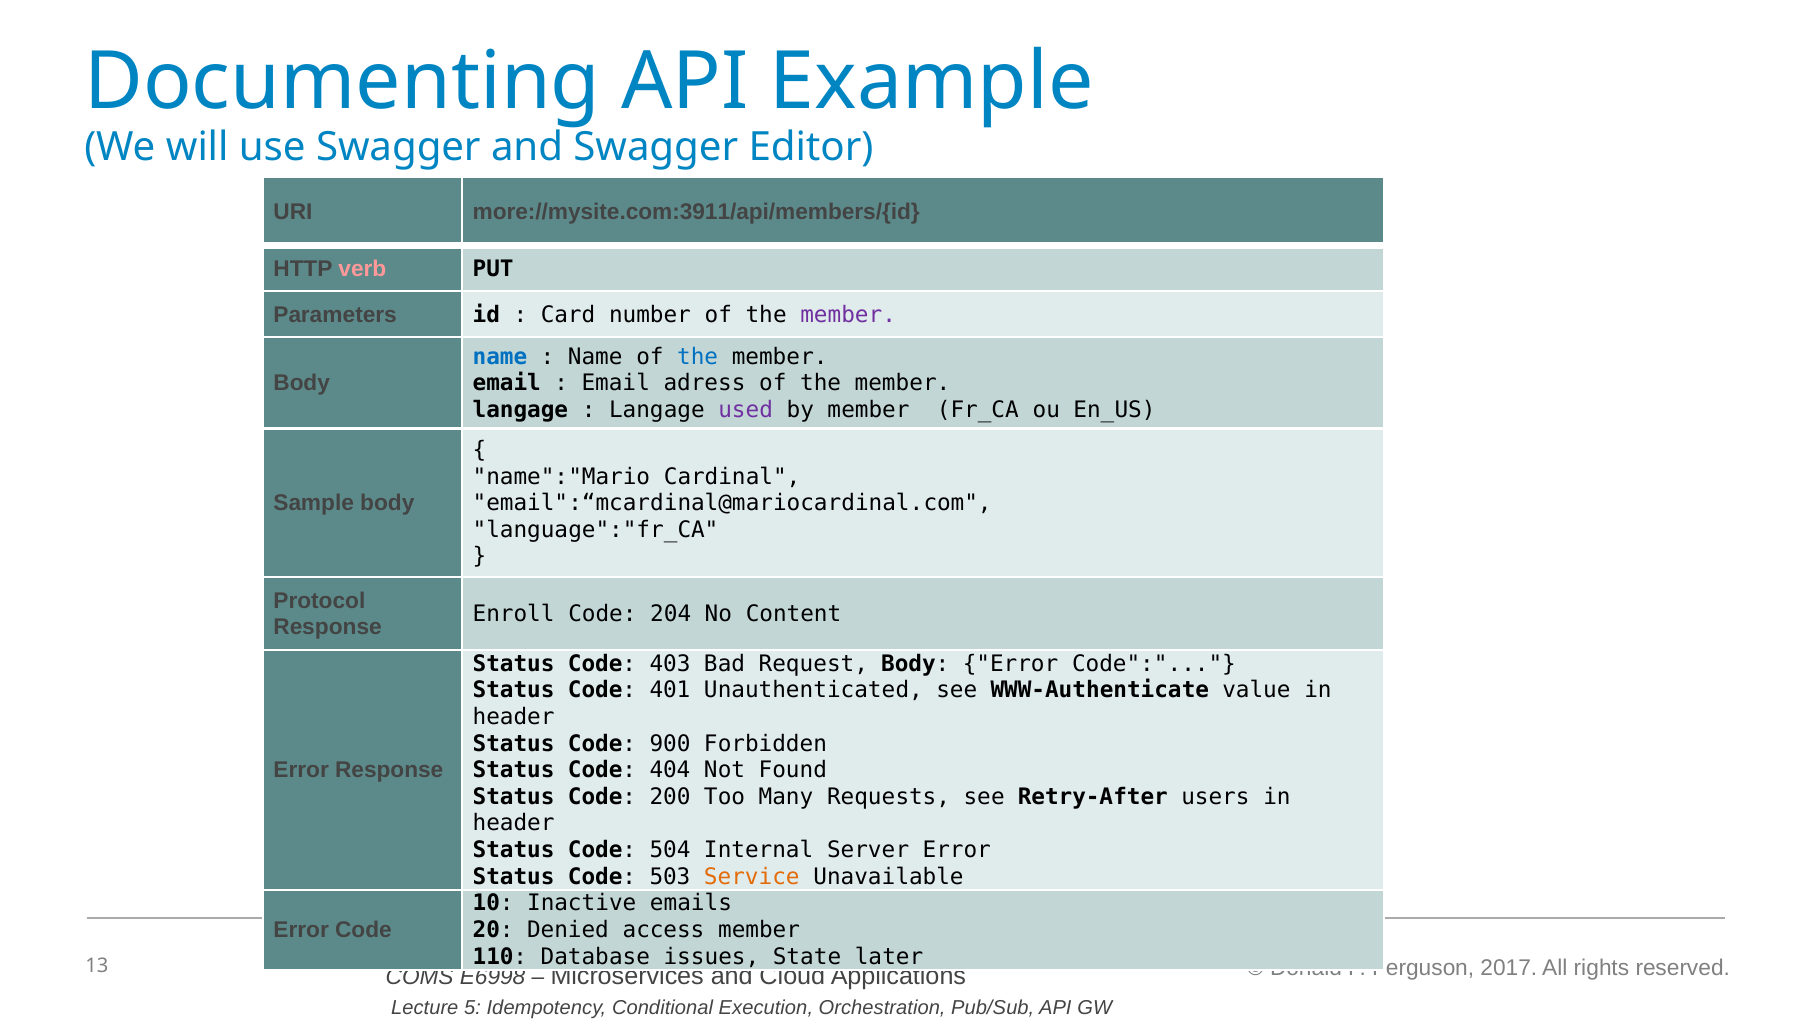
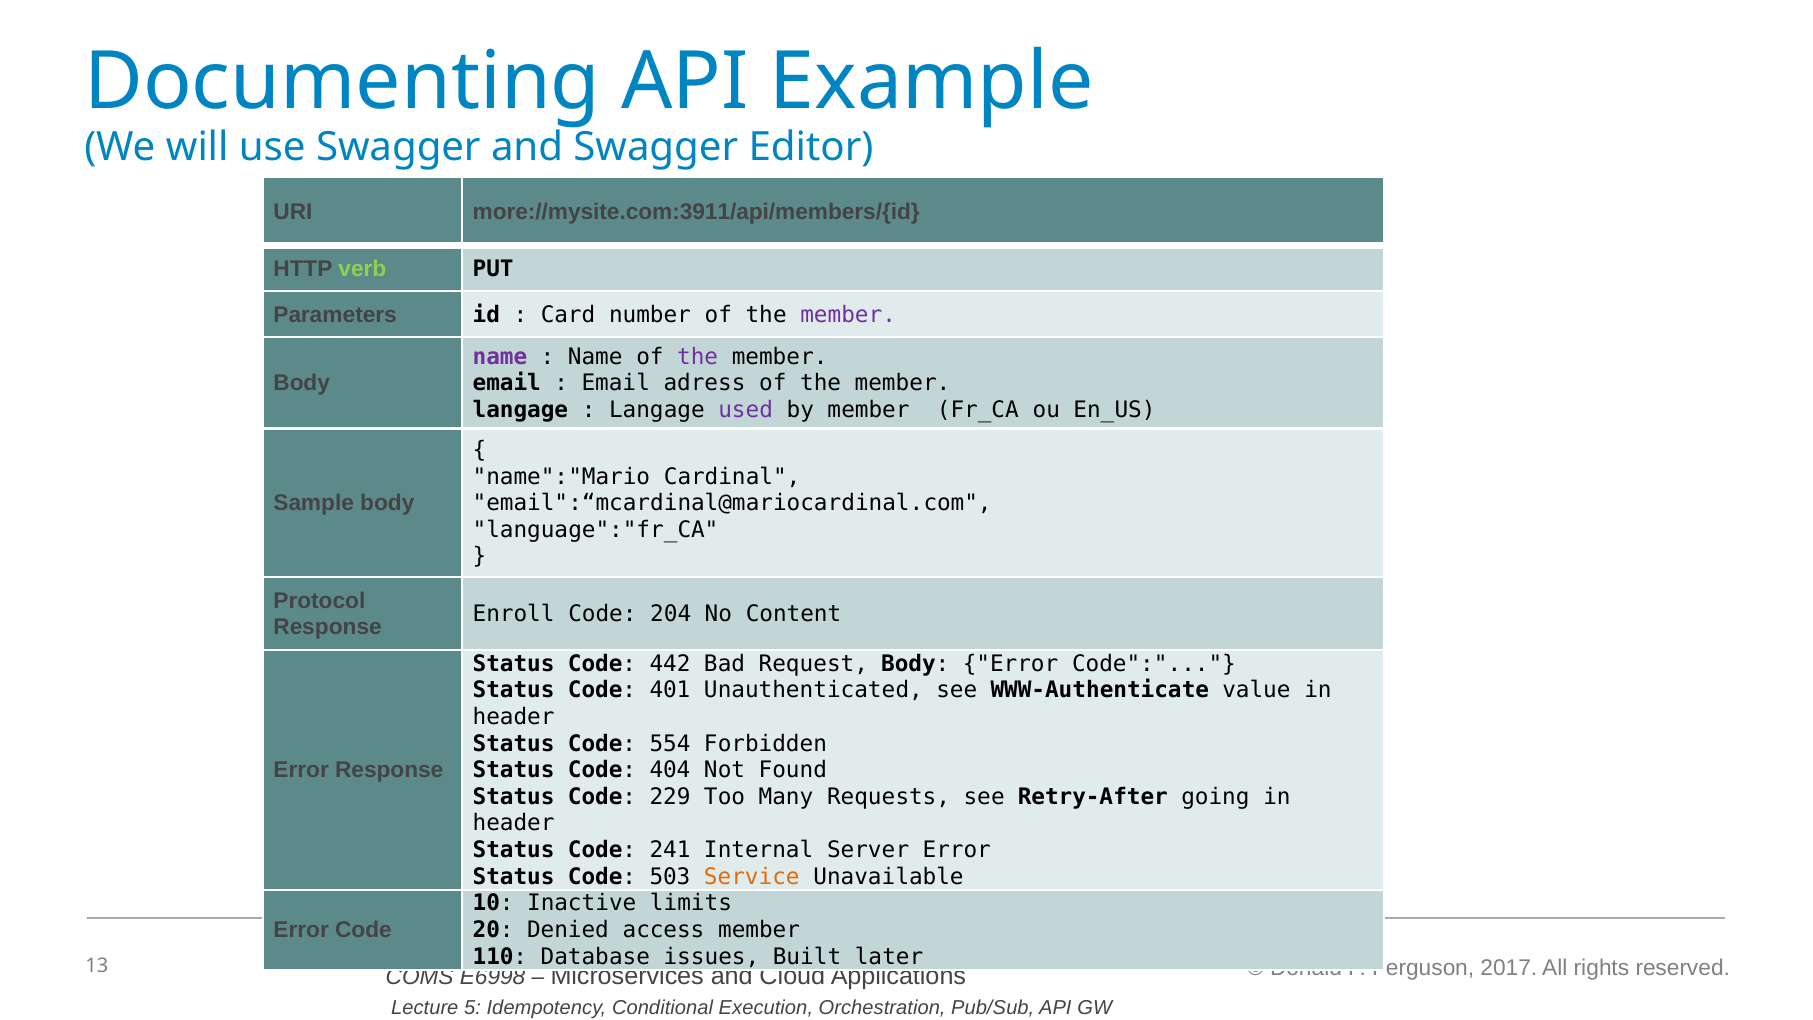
verb colour: pink -> light green (362, 269)
name colour: blue -> purple (500, 356)
the colour: blue -> purple (698, 356)
403: 403 -> 442 (670, 664)
900: 900 -> 554 (670, 743)
200: 200 -> 229 (670, 797)
users: users -> going (1215, 797)
504: 504 -> 241 (670, 850)
emails: emails -> limits (691, 903)
State: State -> Built (807, 957)
